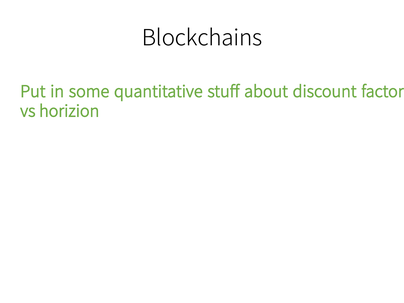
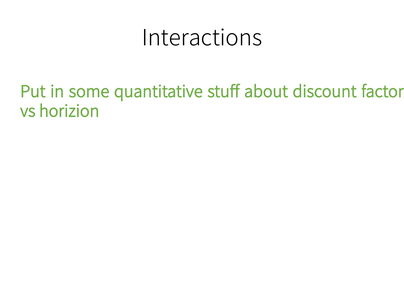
Blockchains: Blockchains -> Interactions (202, 38)
